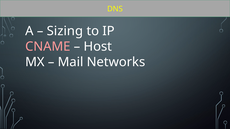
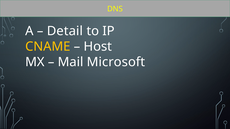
Sizing: Sizing -> Detail (65, 31)
CNAME colour: pink -> yellow (48, 47)
Networks: Networks -> Microsoft (116, 62)
